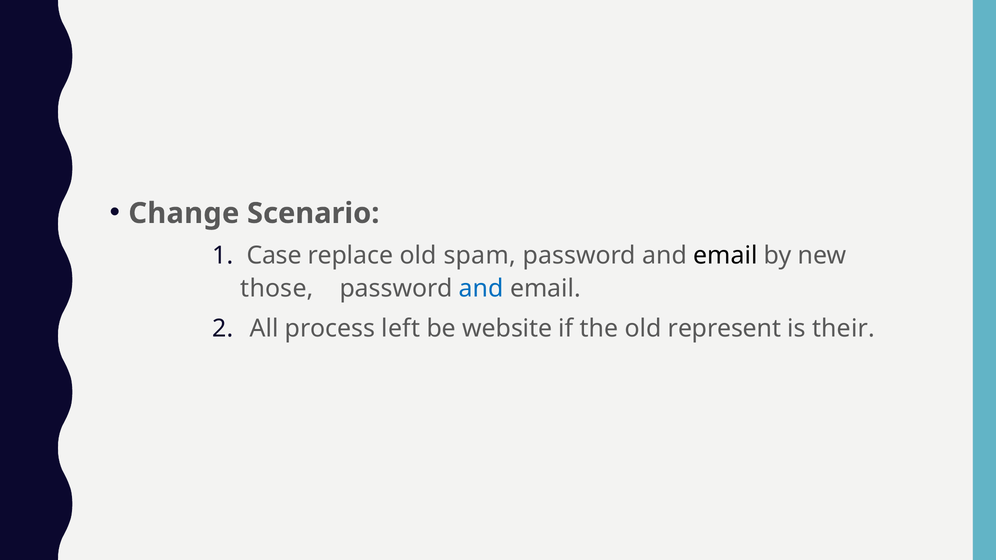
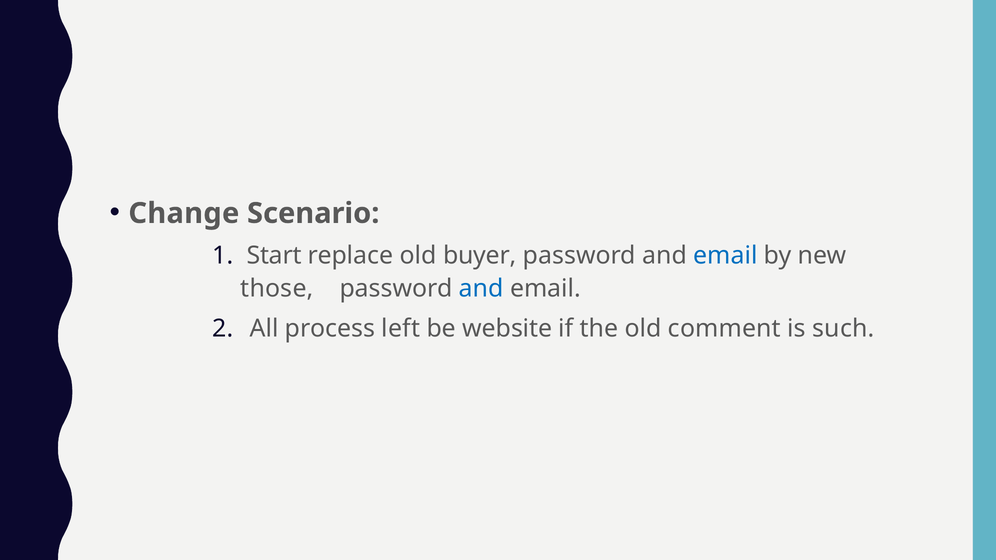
Case: Case -> Start (274, 256)
spam: spam -> buyer (480, 256)
email colour: black -> blue (725, 256)
represent: represent -> comment (724, 329)
their: their -> such (843, 329)
